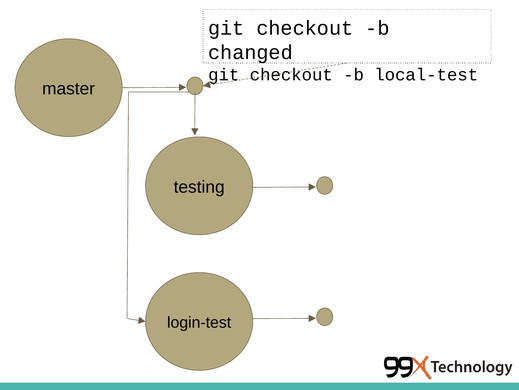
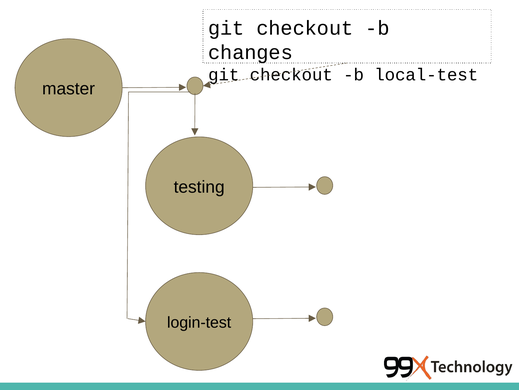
changed: changed -> changes (251, 52)
